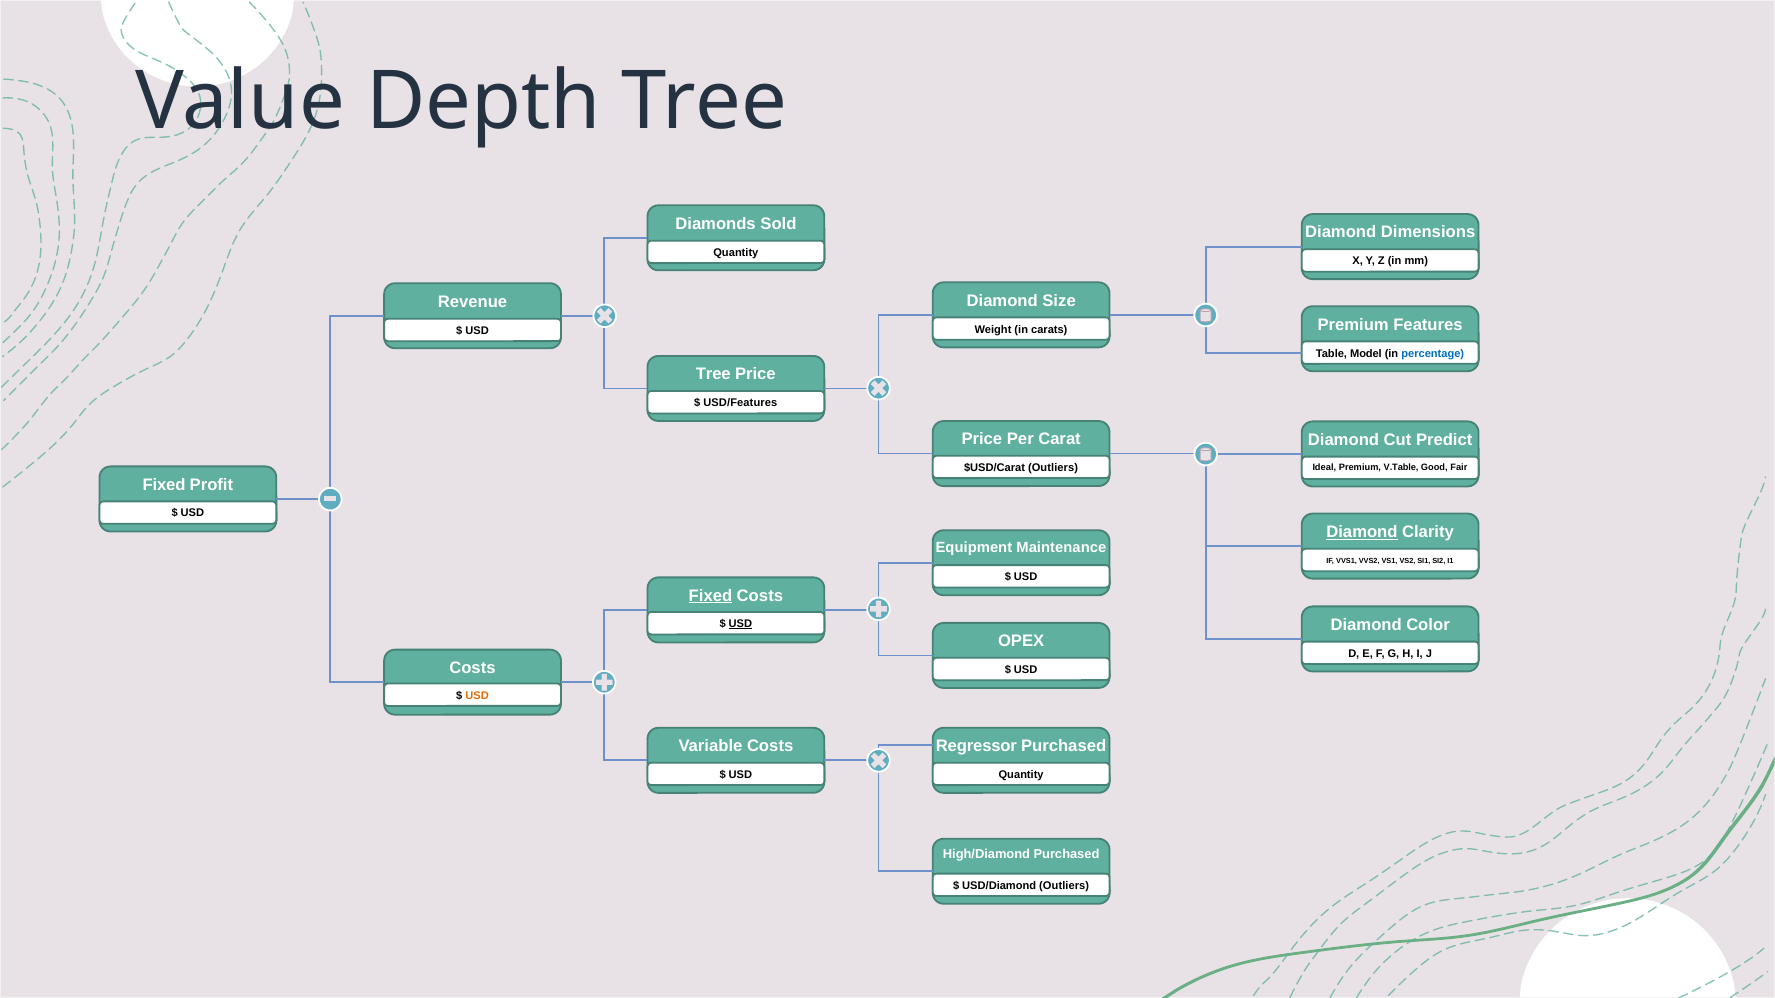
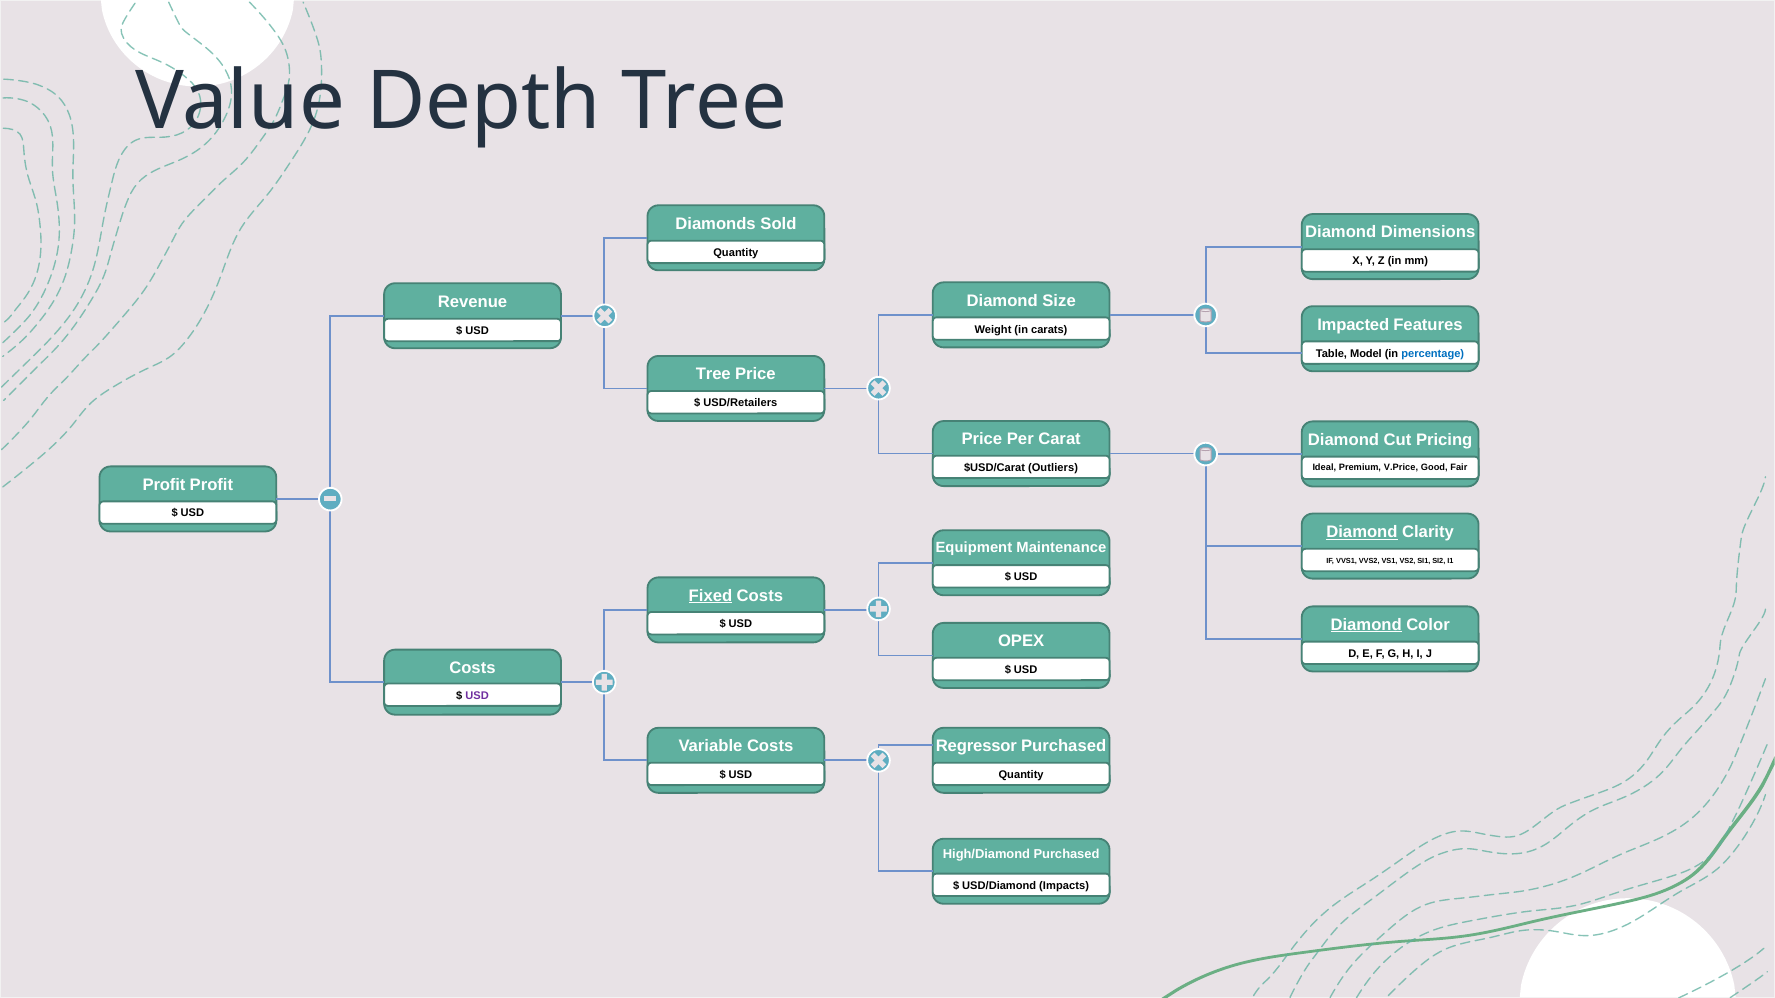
Premium: Premium -> Impacted (1353, 325)
USD/Features: USD/Features -> USD/Retailers (740, 403)
Predict: Predict -> Pricing (1444, 440)
V.Table: V.Table -> V.Price (1401, 468)
Fixed: Fixed -> Profit (164, 485)
Diamond underline: none -> present (1366, 625)
USD underline: present -> none (740, 624)
USD colour: orange -> purple (477, 696)
USD/Diamond Outliers: Outliers -> Impacts (1064, 886)
